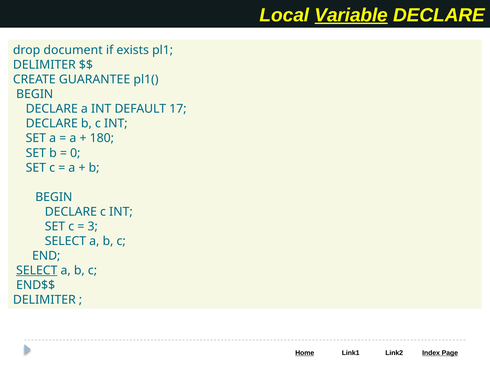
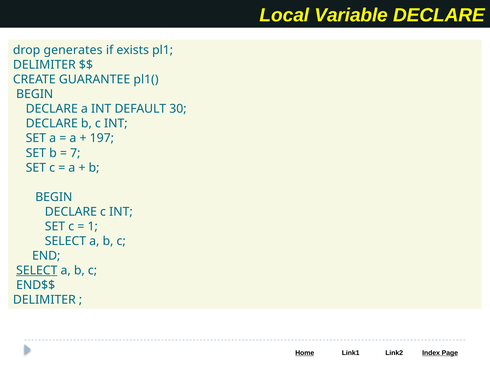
Variable underline: present -> none (351, 15)
document: document -> generates (73, 50)
17: 17 -> 30 (178, 109)
180: 180 -> 197 (102, 138)
0: 0 -> 7 (75, 153)
3: 3 -> 1 (93, 227)
